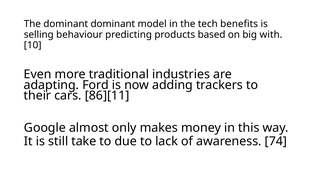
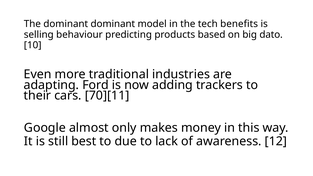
with: with -> dato (271, 35)
86][11: 86][11 -> 70][11 (107, 96)
take: take -> best (84, 141)
74: 74 -> 12 (276, 141)
